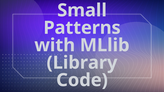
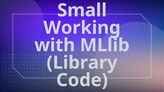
Patterns: Patterns -> Working (82, 28)
